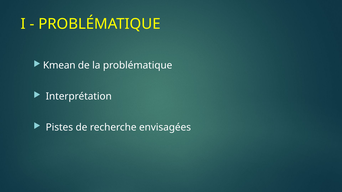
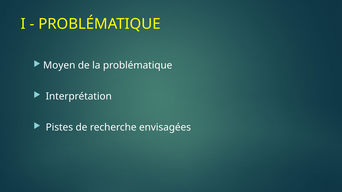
Kmean: Kmean -> Moyen (59, 66)
